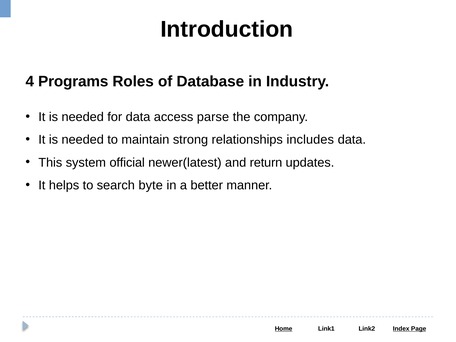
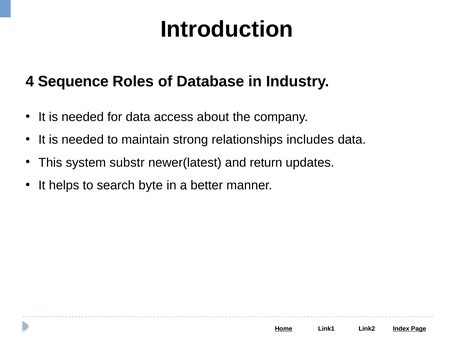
Programs: Programs -> Sequence (73, 81)
parse: parse -> about (213, 117)
official: official -> substr (127, 163)
